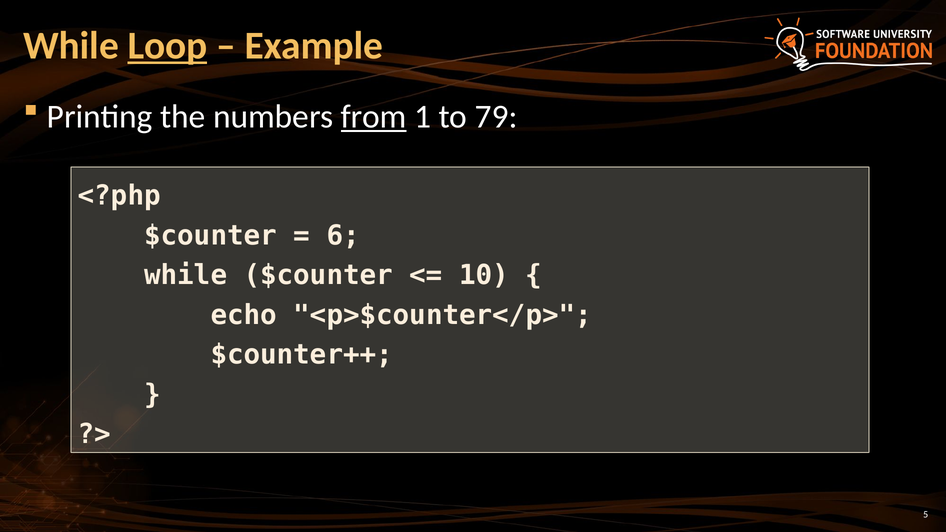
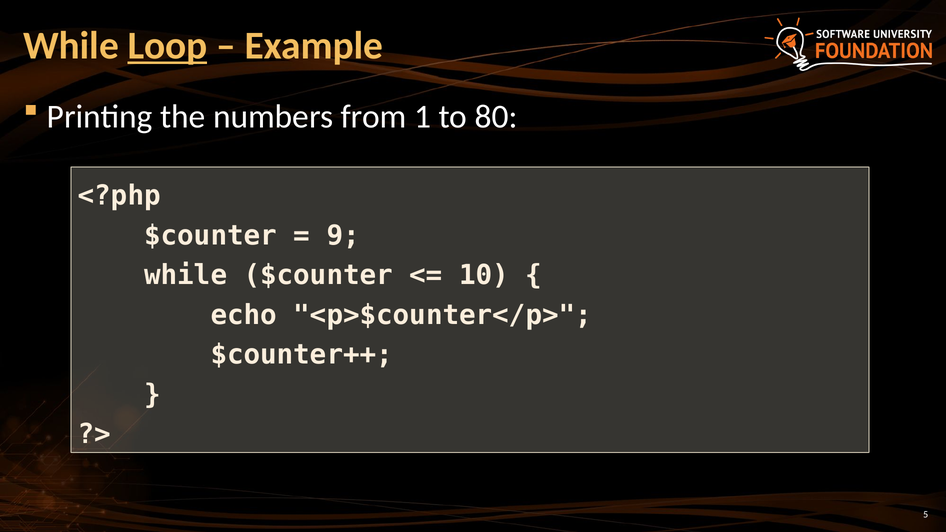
from underline: present -> none (374, 117)
79: 79 -> 80 (496, 117)
6: 6 -> 9 (343, 236)
